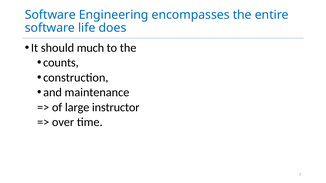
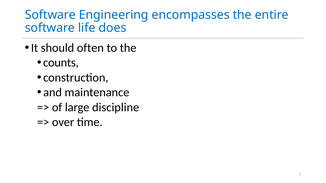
much: much -> often (90, 48)
instructor: instructor -> discipline (116, 107)
